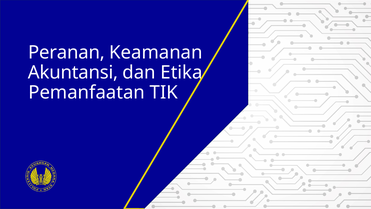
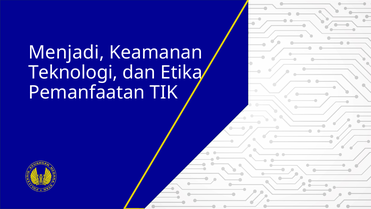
Peranan: Peranan -> Menjadi (66, 52)
Akuntansi: Akuntansi -> Teknologi (73, 72)
